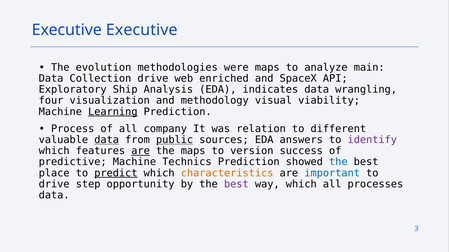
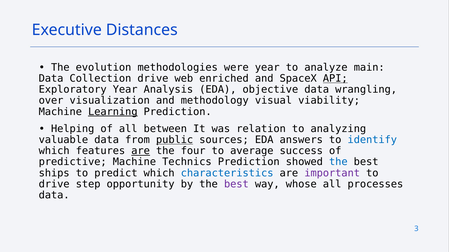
Executive Executive: Executive -> Distances (142, 30)
were maps: maps -> year (267, 67)
API underline: none -> present (335, 79)
Exploratory Ship: Ship -> Year (125, 90)
indicates: indicates -> objective (270, 90)
four: four -> over (51, 101)
Process: Process -> Helping (73, 129)
company: company -> between (165, 129)
different: different -> analyzing (338, 129)
data underline: present -> none (107, 140)
identify colour: purple -> blue (372, 140)
the maps: maps -> four (193, 151)
version: version -> average (252, 151)
place: place -> ships (54, 173)
predict underline: present -> none (116, 173)
characteristics colour: orange -> blue (227, 173)
important colour: blue -> purple (332, 173)
way which: which -> whose (301, 184)
